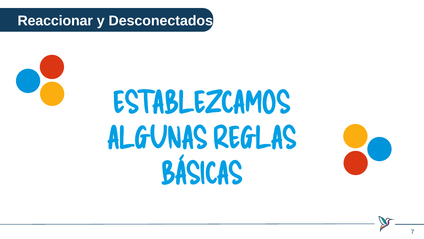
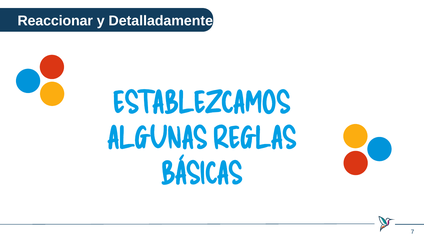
Desconectados: Desconectados -> Detalladamente (161, 21)
